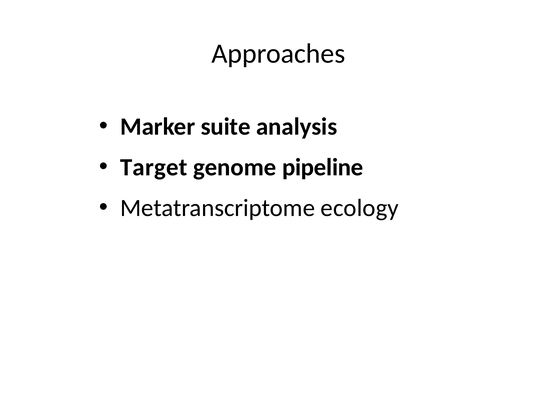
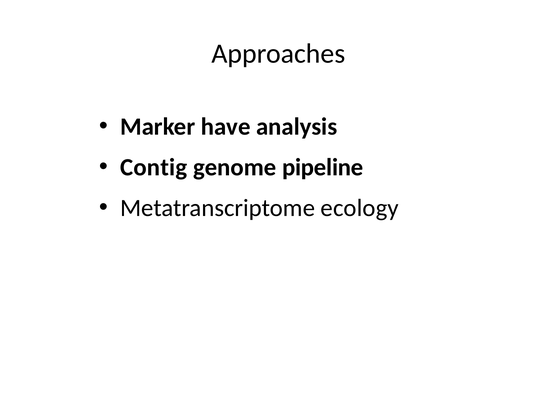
suite: suite -> have (226, 127)
Target: Target -> Contig (154, 167)
